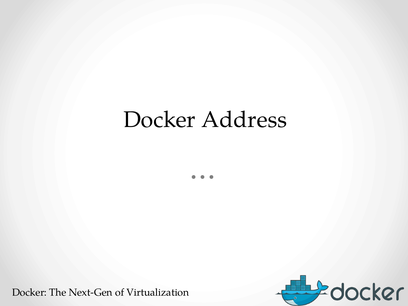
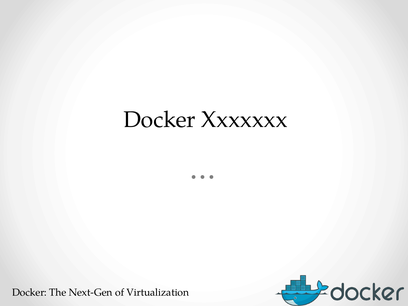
Address: Address -> Xxxxxxx (244, 120)
